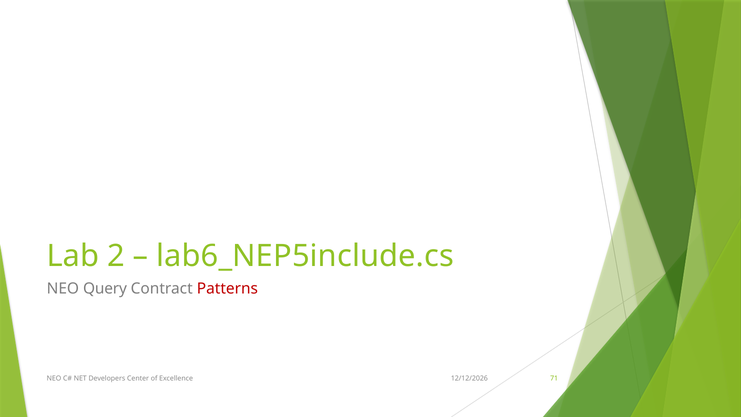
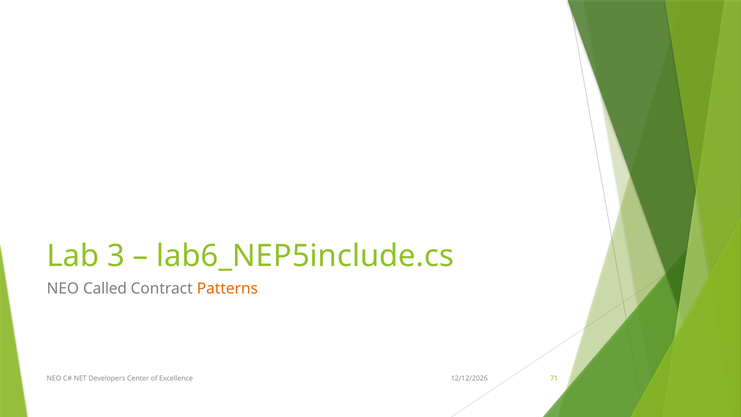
2: 2 -> 3 (116, 256)
Query: Query -> Called (105, 288)
Patterns colour: red -> orange (227, 288)
